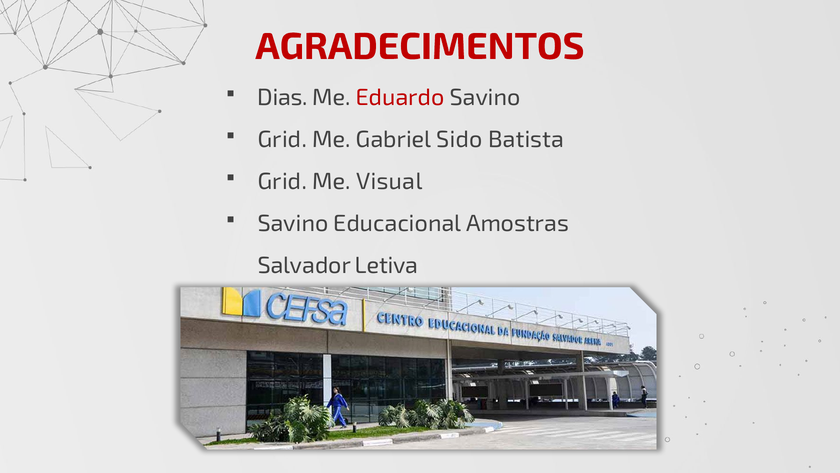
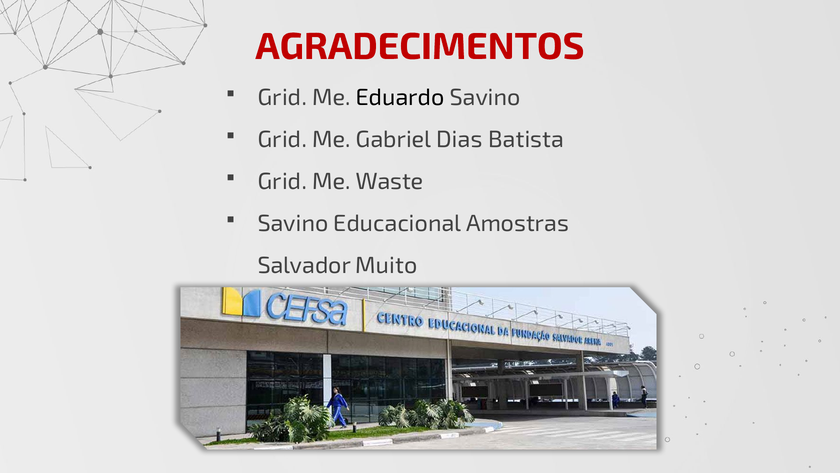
Dias: Dias -> Grid (282, 97)
Eduardo colour: red -> black (400, 97)
Sido: Sido -> Dias (459, 139)
Visual: Visual -> Waste (390, 181)
Letiva: Letiva -> Muito (386, 265)
